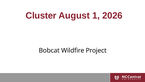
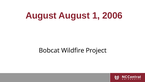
Cluster: Cluster -> August (41, 16)
2026: 2026 -> 2006 (112, 16)
